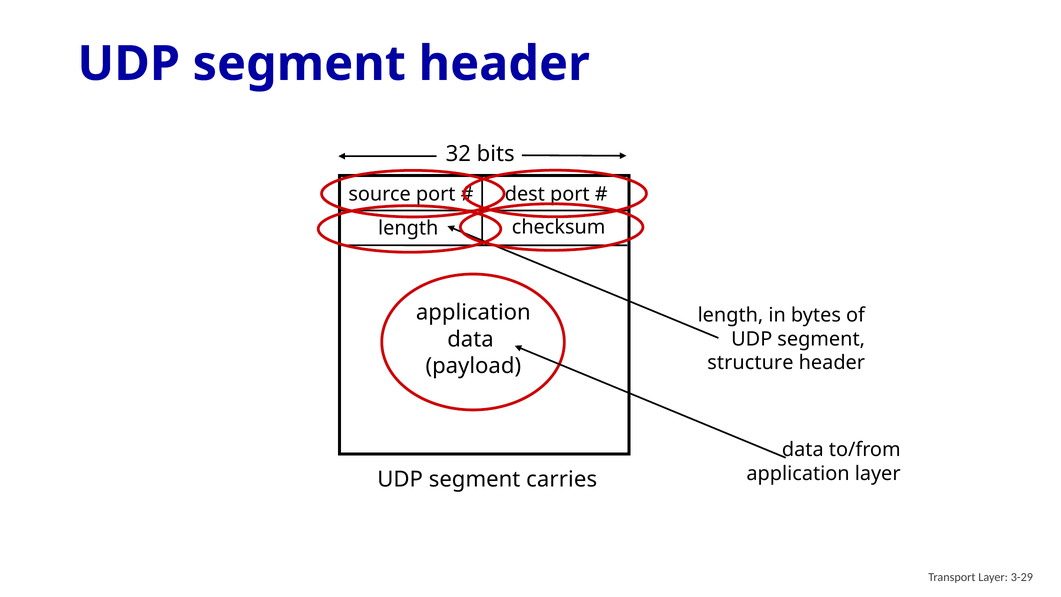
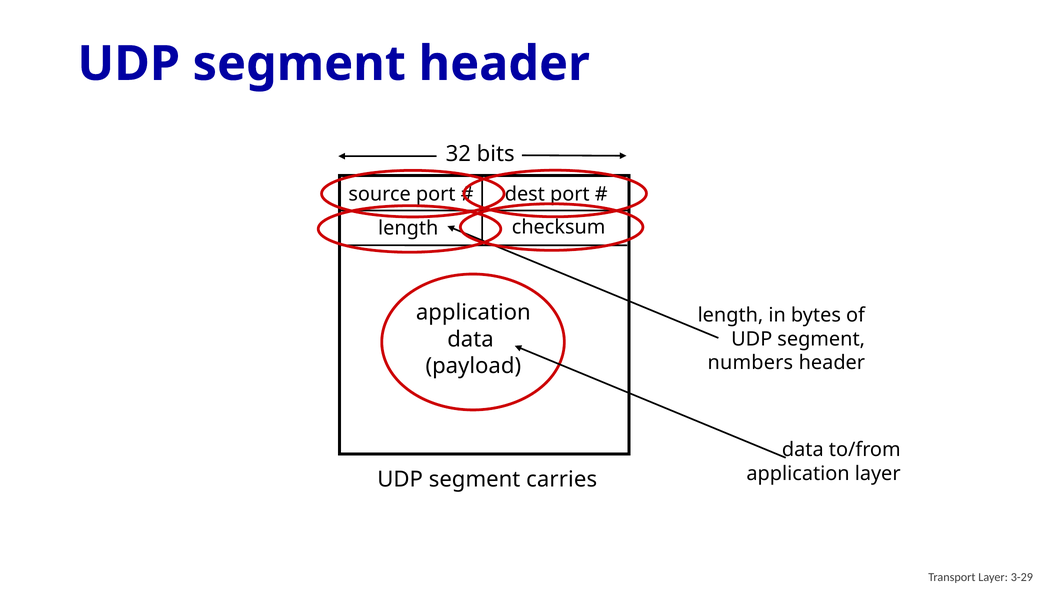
structure: structure -> numbers (750, 363)
